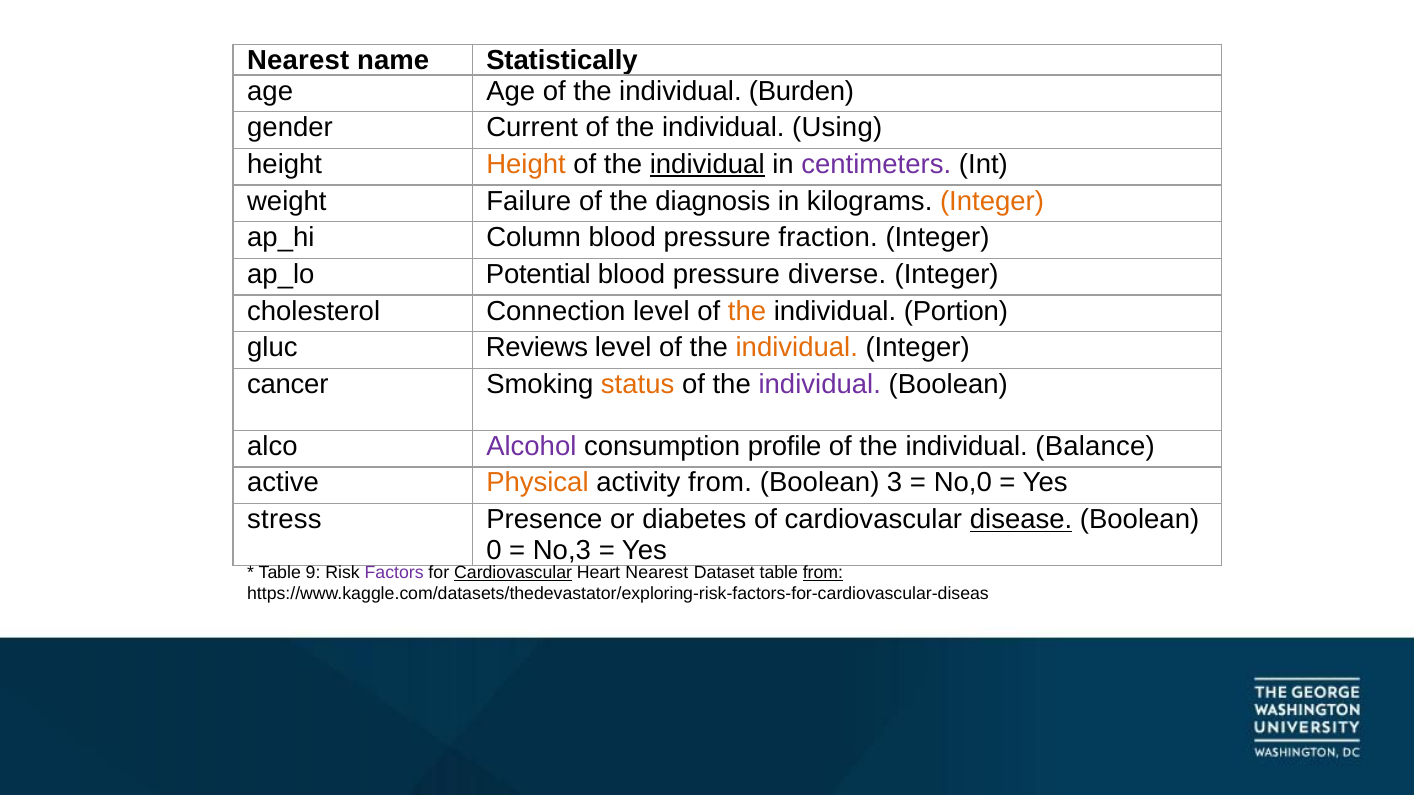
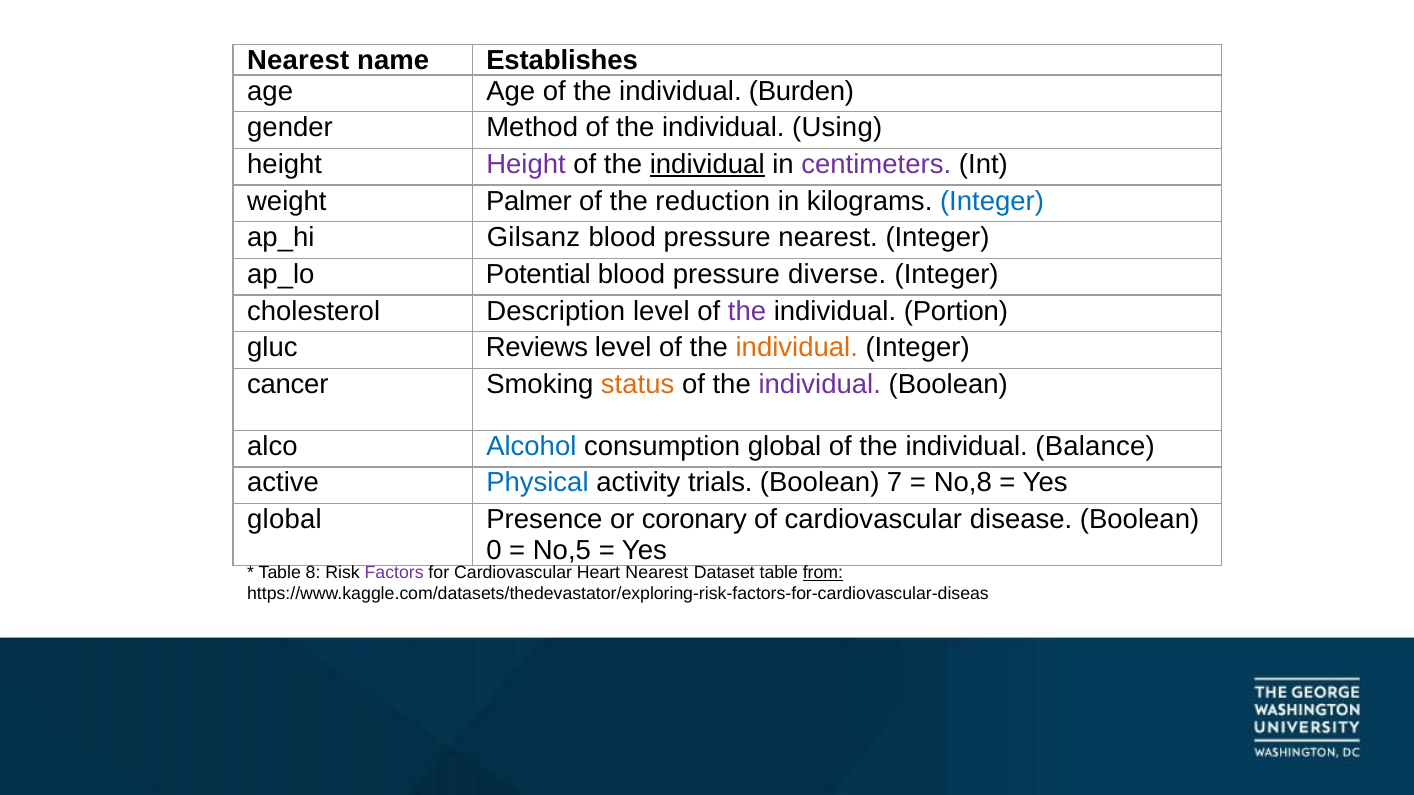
Statistically: Statistically -> Establishes (562, 60)
Current: Current -> Method (532, 128)
Height colour: orange -> purple (526, 164)
Failure: Failure -> Palmer (529, 201)
diagnosis: diagnosis -> reduction (713, 201)
Integer colour: orange -> blue (992, 201)
Column: Column -> Gilsanz (533, 238)
pressure fraction: fraction -> nearest (828, 238)
Connection: Connection -> Description (556, 311)
the colour: orange -> purple (747, 311)
Alcohol colour: purple -> blue (531, 446)
consumption profile: profile -> global (785, 446)
Physical colour: orange -> blue (537, 483)
activity from: from -> trials (720, 483)
3: 3 -> 7 (895, 483)
No,0: No,0 -> No,8 (963, 483)
stress: stress -> global (284, 520)
diabetes: diabetes -> coronary (694, 520)
disease underline: present -> none (1021, 520)
No,3: No,3 -> No,5 (562, 551)
9: 9 -> 8 (313, 573)
Cardiovascular underline: present -> none (513, 573)
